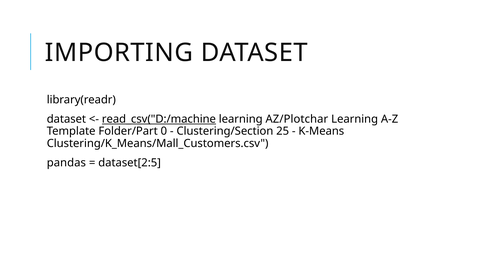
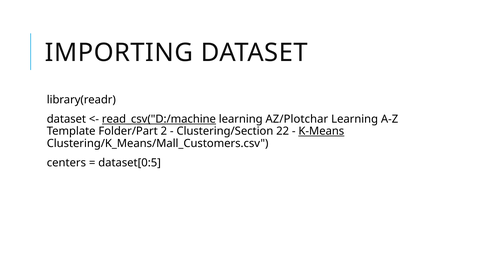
0: 0 -> 2 (164, 131)
25: 25 -> 22 (283, 131)
K-Means underline: none -> present (321, 131)
pandas: pandas -> centers (66, 163)
dataset[2:5: dataset[2:5 -> dataset[0:5 (130, 163)
